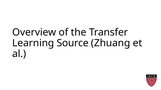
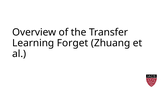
Source: Source -> Forget (73, 43)
